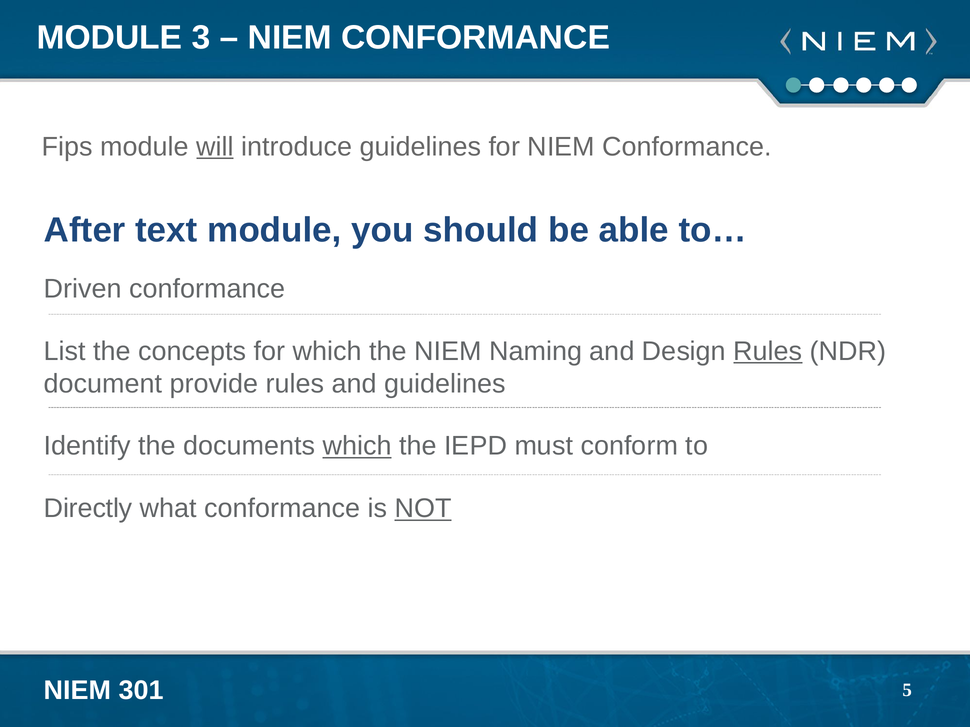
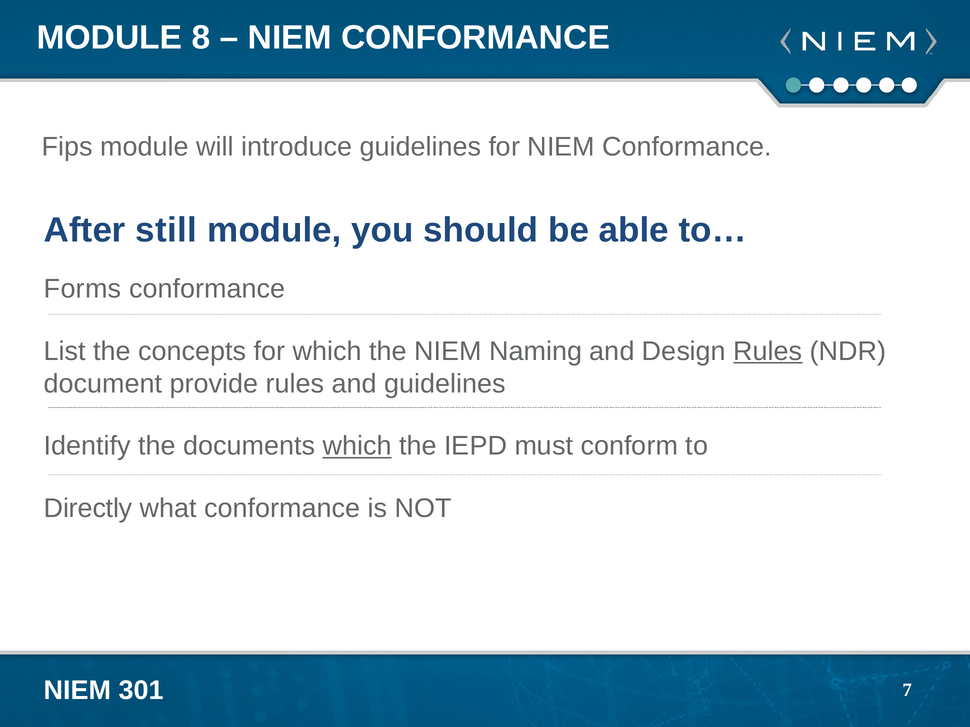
3: 3 -> 8 (201, 38)
will underline: present -> none (215, 147)
text: text -> still (166, 230)
Driven: Driven -> Forms (83, 289)
NOT underline: present -> none (423, 509)
5: 5 -> 7 (907, 690)
